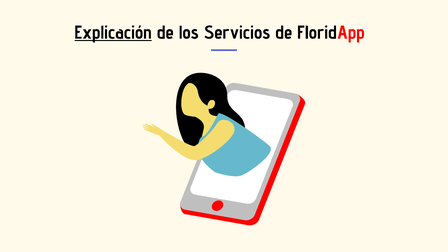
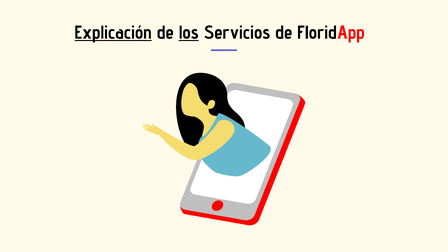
los underline: none -> present (189, 32)
